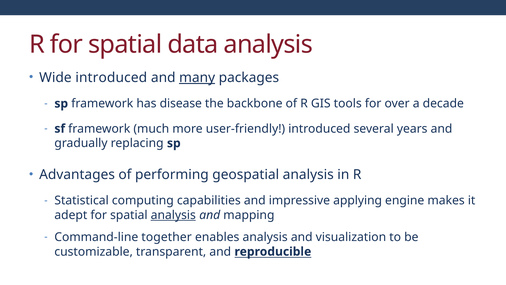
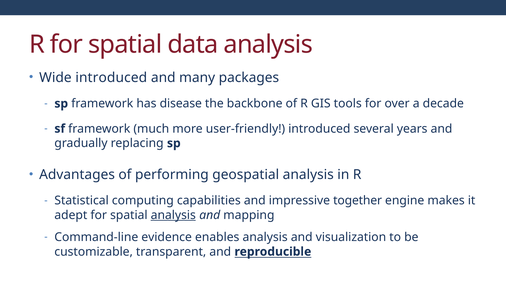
many underline: present -> none (197, 77)
applying: applying -> together (358, 200)
together: together -> evidence (167, 237)
